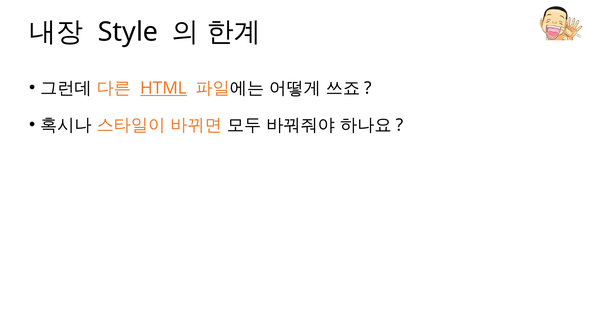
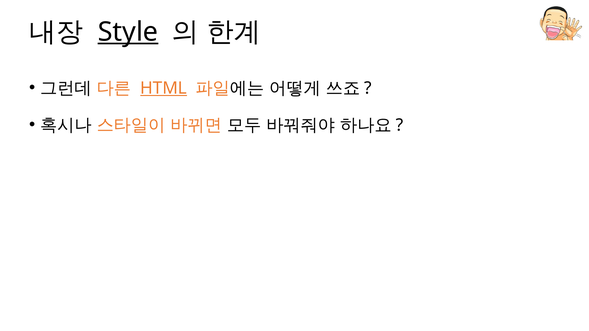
Style underline: none -> present (128, 32)
